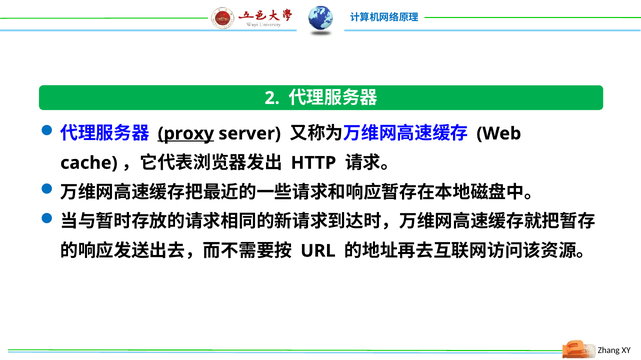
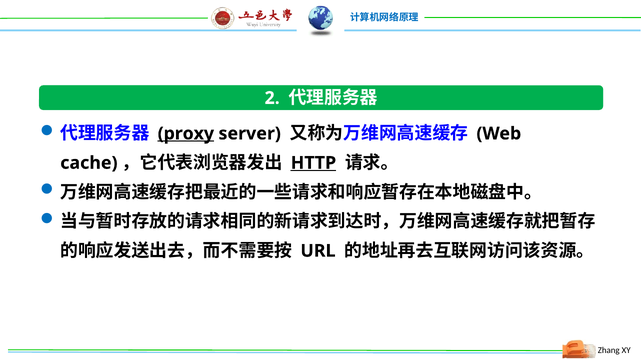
HTTP underline: none -> present (313, 163)
